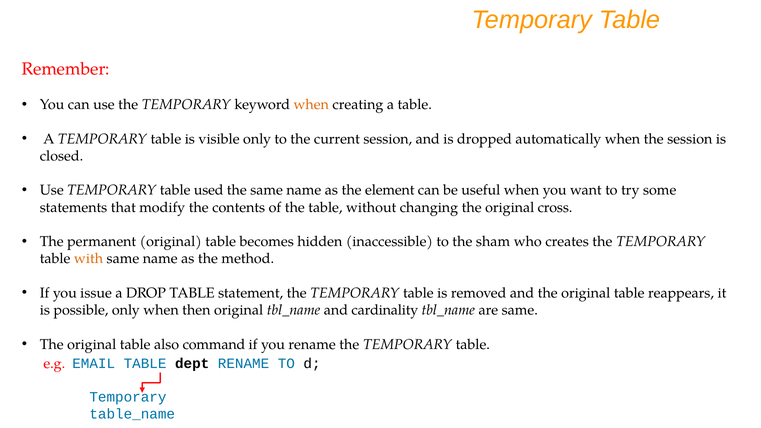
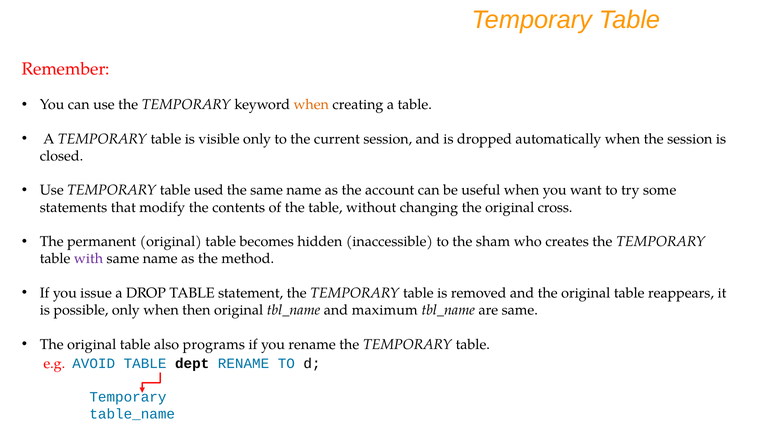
element: element -> account (390, 190)
with colour: orange -> purple (89, 259)
cardinality: cardinality -> maximum (385, 310)
command: command -> programs (214, 344)
EMAIL: EMAIL -> AVOID (94, 363)
